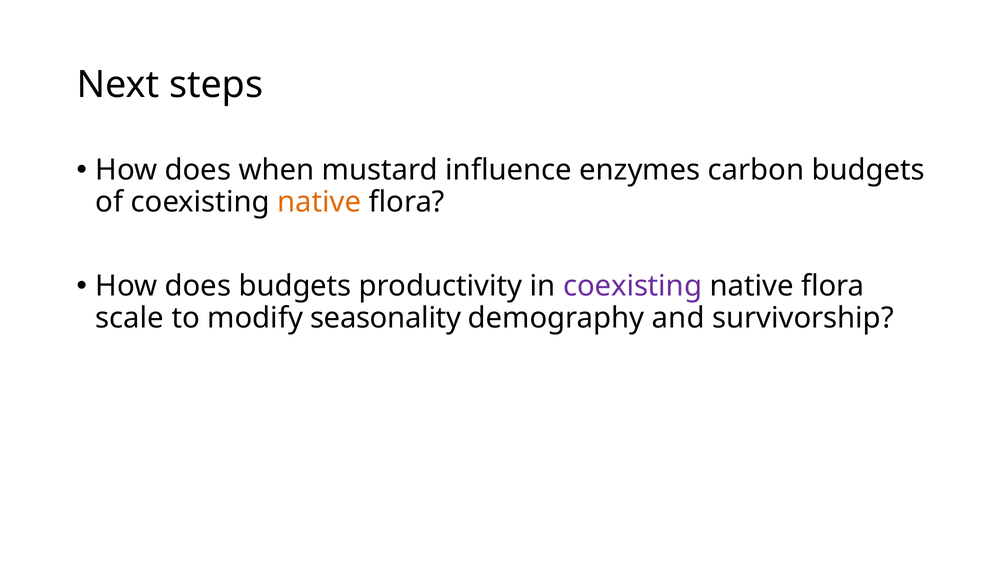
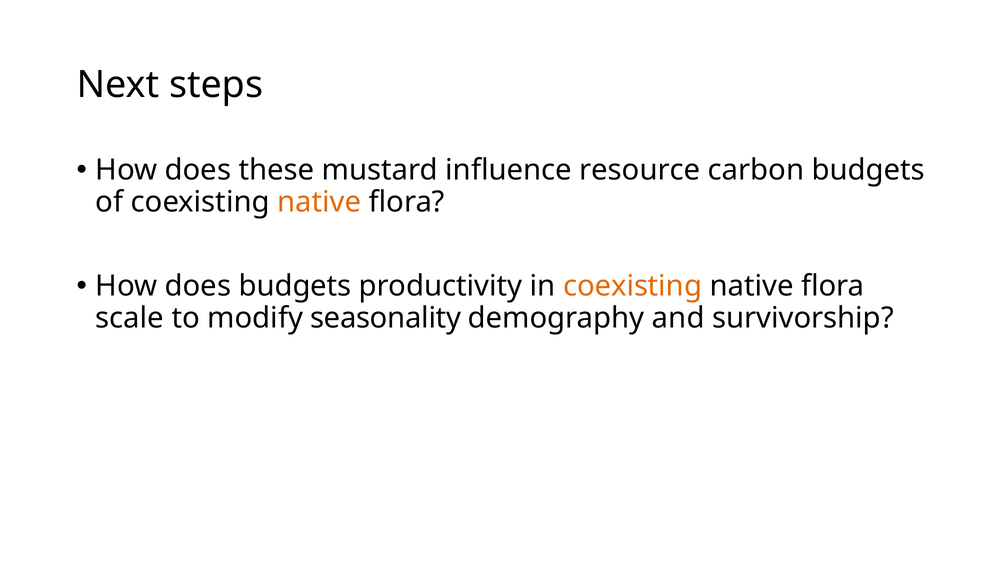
when: when -> these (276, 170)
enzymes: enzymes -> resource (640, 170)
coexisting colour: purple -> orange (633, 286)
